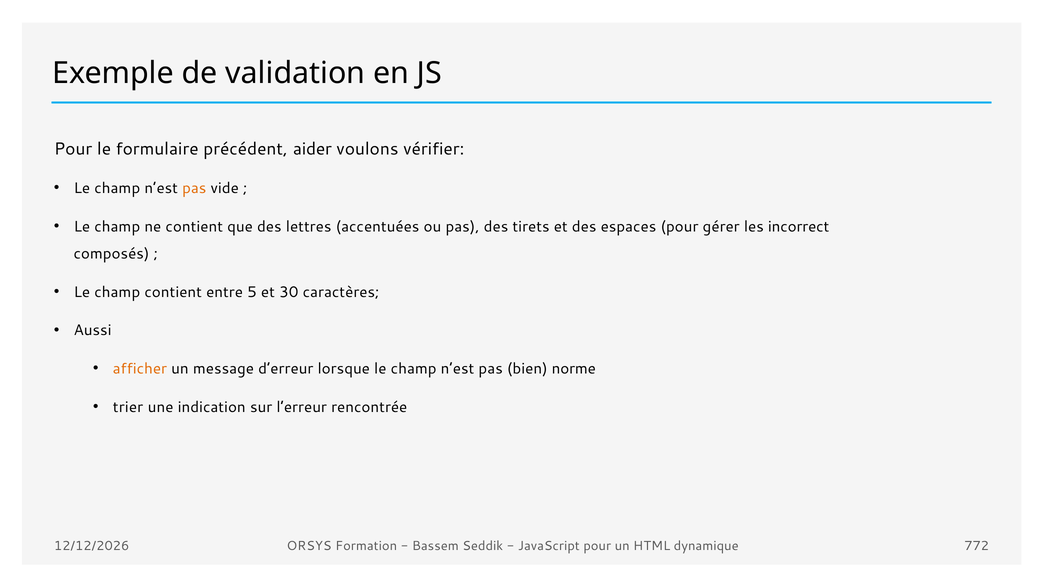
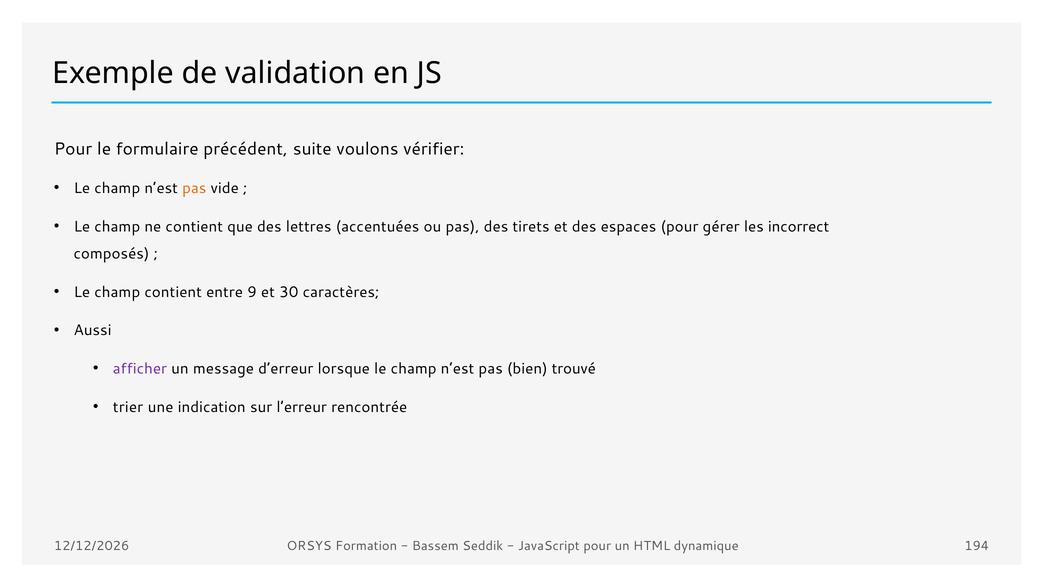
aider: aider -> suite (312, 149)
5: 5 -> 9 (252, 292)
afficher colour: orange -> purple (140, 369)
norme: norme -> trouvé (574, 369)
772: 772 -> 194 (977, 546)
